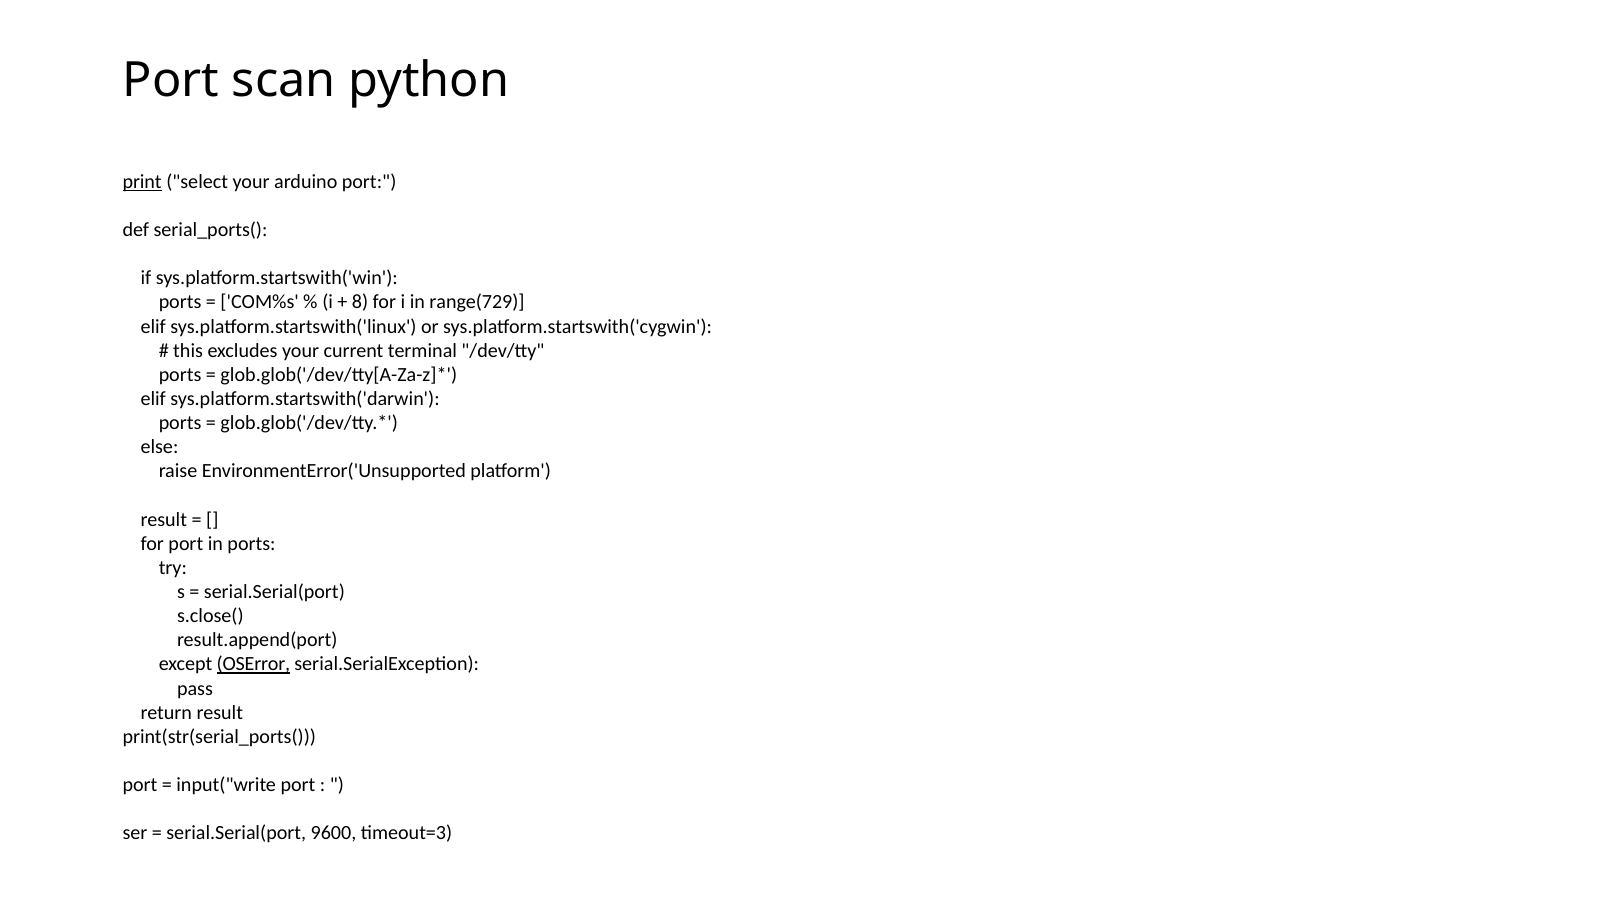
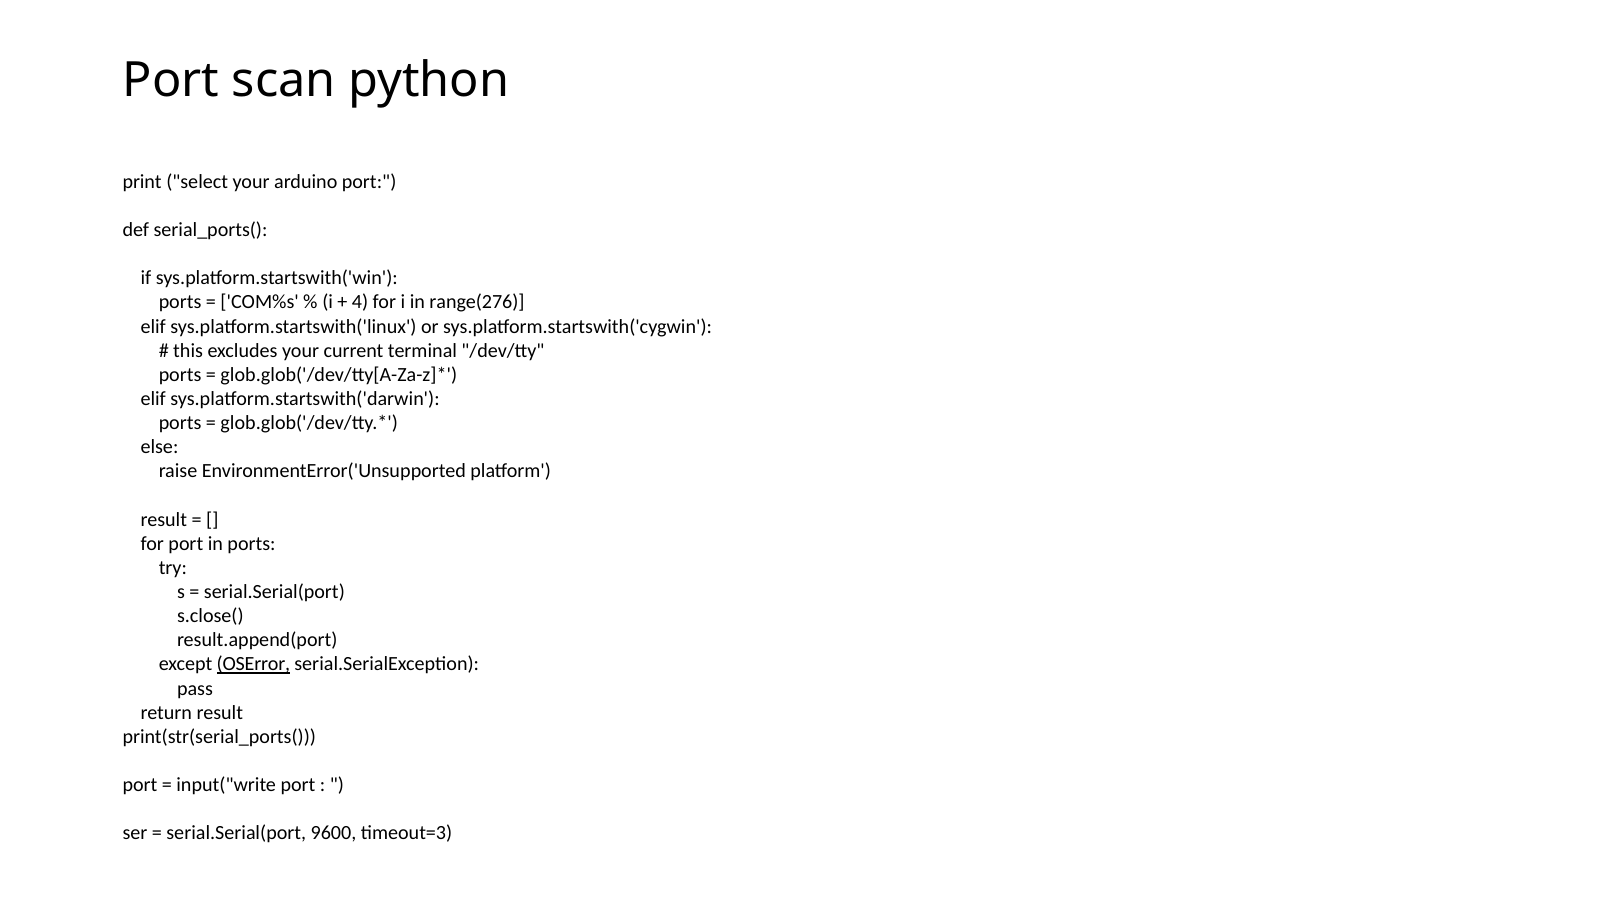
print underline: present -> none (142, 182)
8: 8 -> 4 (360, 303)
range(729: range(729 -> range(276 (477, 303)
